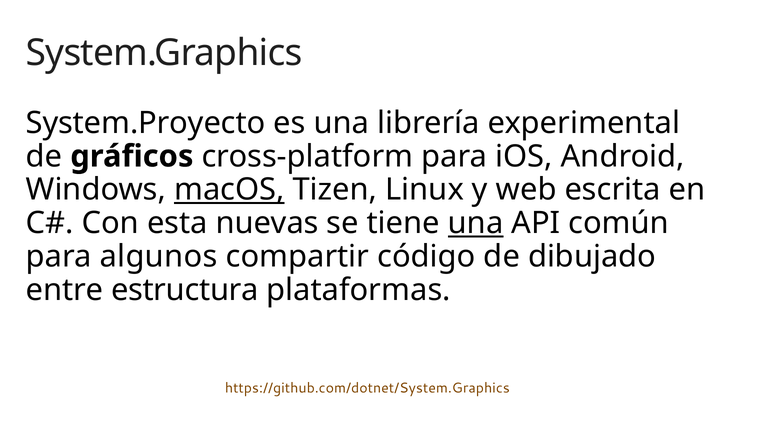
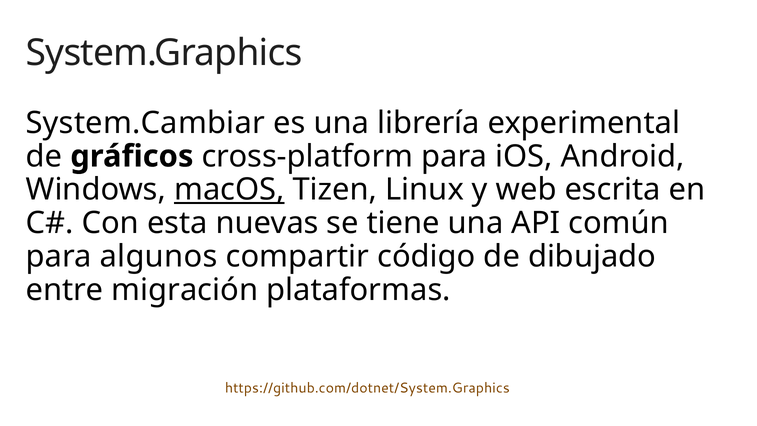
System.Proyecto: System.Proyecto -> System.Cambiar (145, 123)
una underline: present -> none (476, 223)
estructura: estructura -> migración (185, 290)
